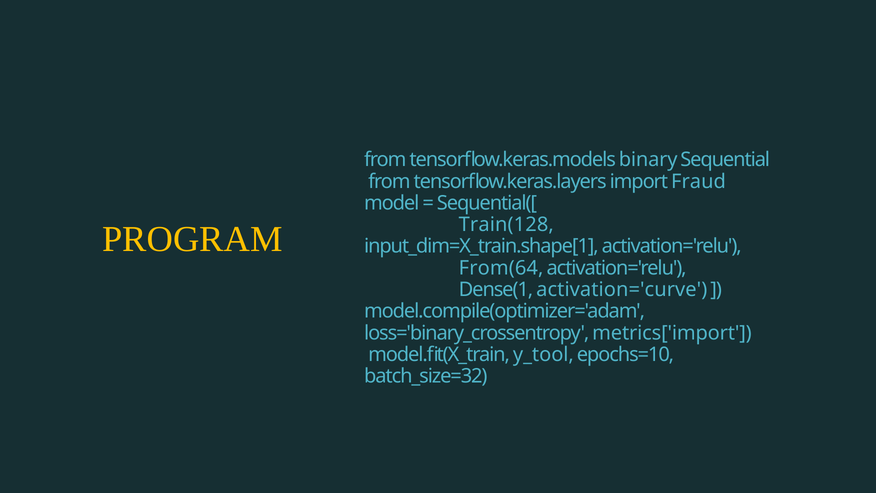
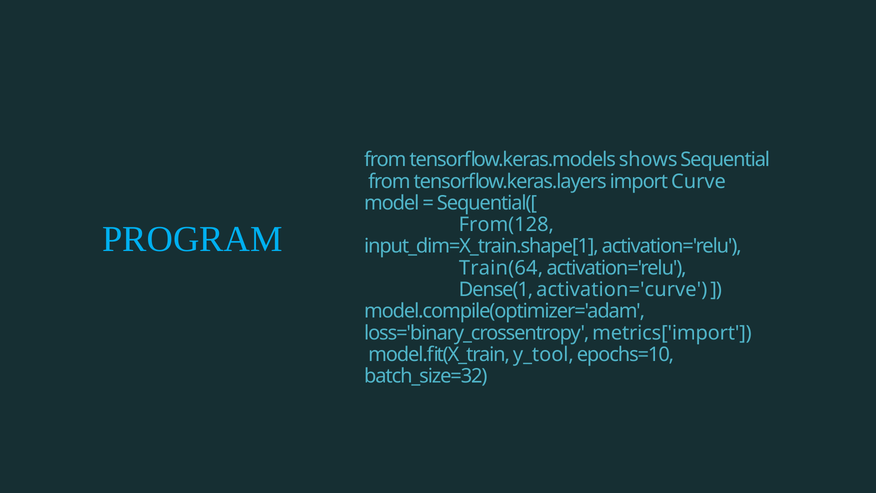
binary: binary -> shows (648, 160)
Fraud: Fraud -> Curve (699, 181)
Train(128: Train(128 -> From(128 (506, 225)
PROGRAM colour: yellow -> light blue (192, 239)
From(64: From(64 -> Train(64 (501, 268)
